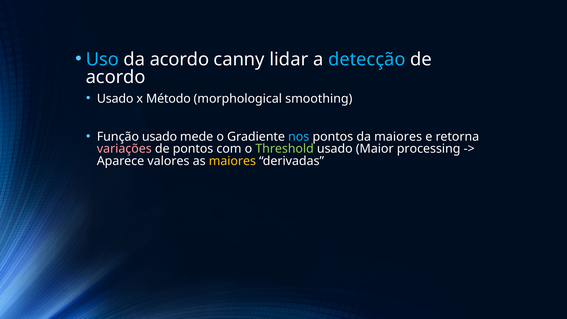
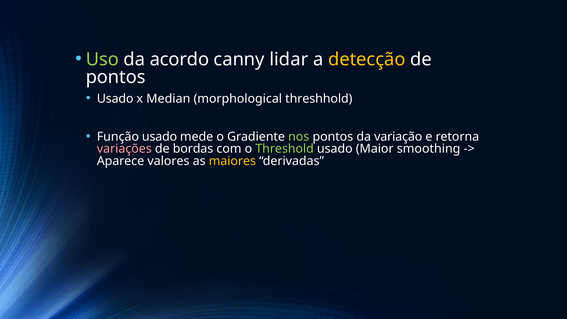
Uso colour: light blue -> light green (102, 59)
detecção colour: light blue -> yellow (367, 59)
acordo: acordo -> pontos (116, 77)
Método: Método -> Median (168, 99)
smoothing: smoothing -> threshhold (319, 99)
nos colour: light blue -> light green (299, 137)
da maiores: maiores -> variação (398, 137)
de pontos: pontos -> bordas (193, 149)
processing: processing -> smoothing (429, 149)
